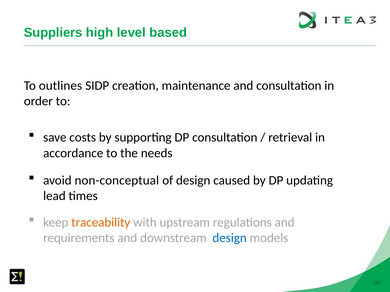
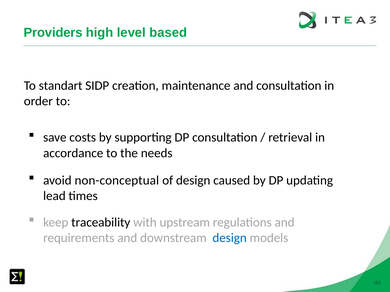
Suppliers: Suppliers -> Providers (53, 33)
outlines: outlines -> standart (61, 86)
traceability colour: orange -> black (101, 223)
